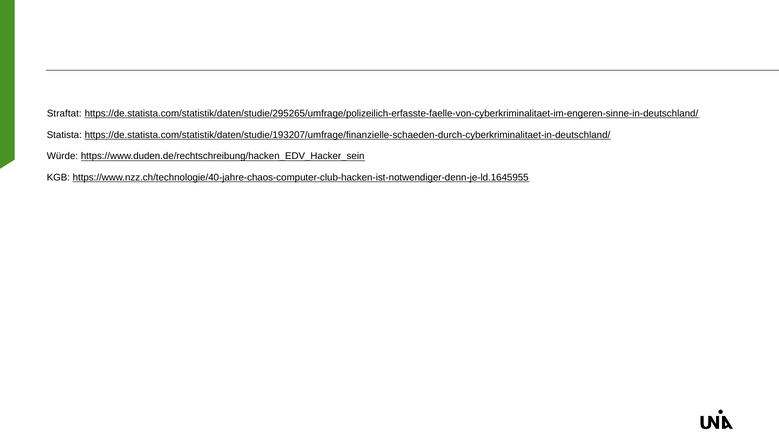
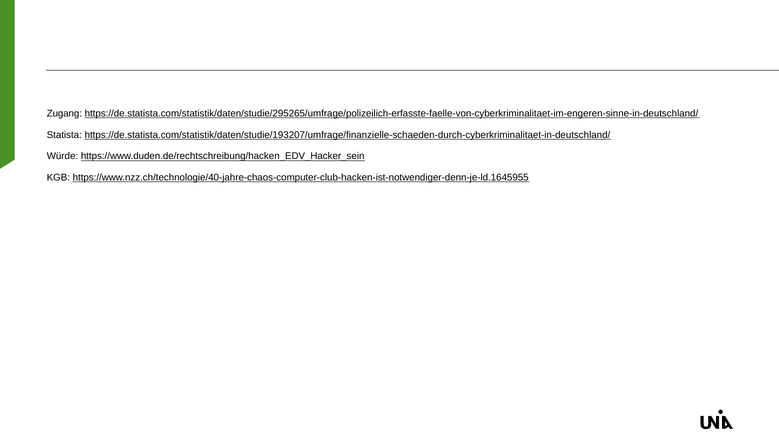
Straftat: Straftat -> Zugang (64, 113)
